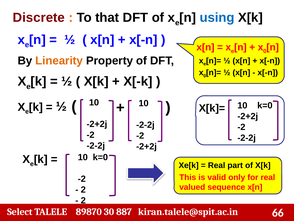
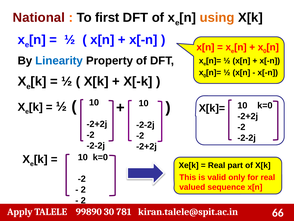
Discrete: Discrete -> National (39, 18)
that: that -> first (107, 18)
using colour: blue -> orange (217, 18)
Linearity colour: orange -> blue (59, 61)
Select: Select -> Apply (20, 211)
89870: 89870 -> 99890 (89, 211)
887: 887 -> 781 (124, 211)
